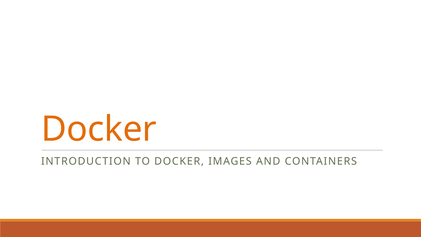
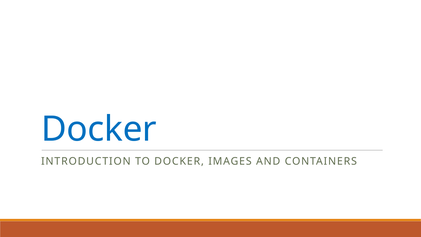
Docker colour: orange -> blue (99, 129)
